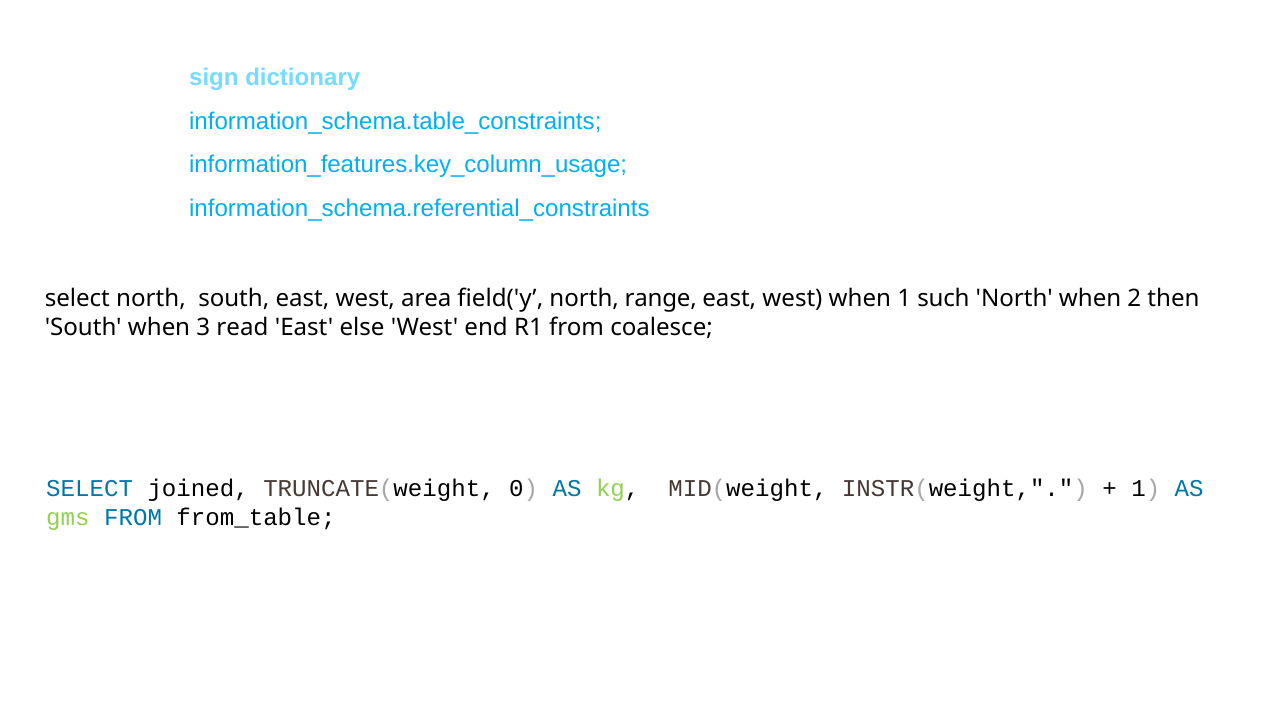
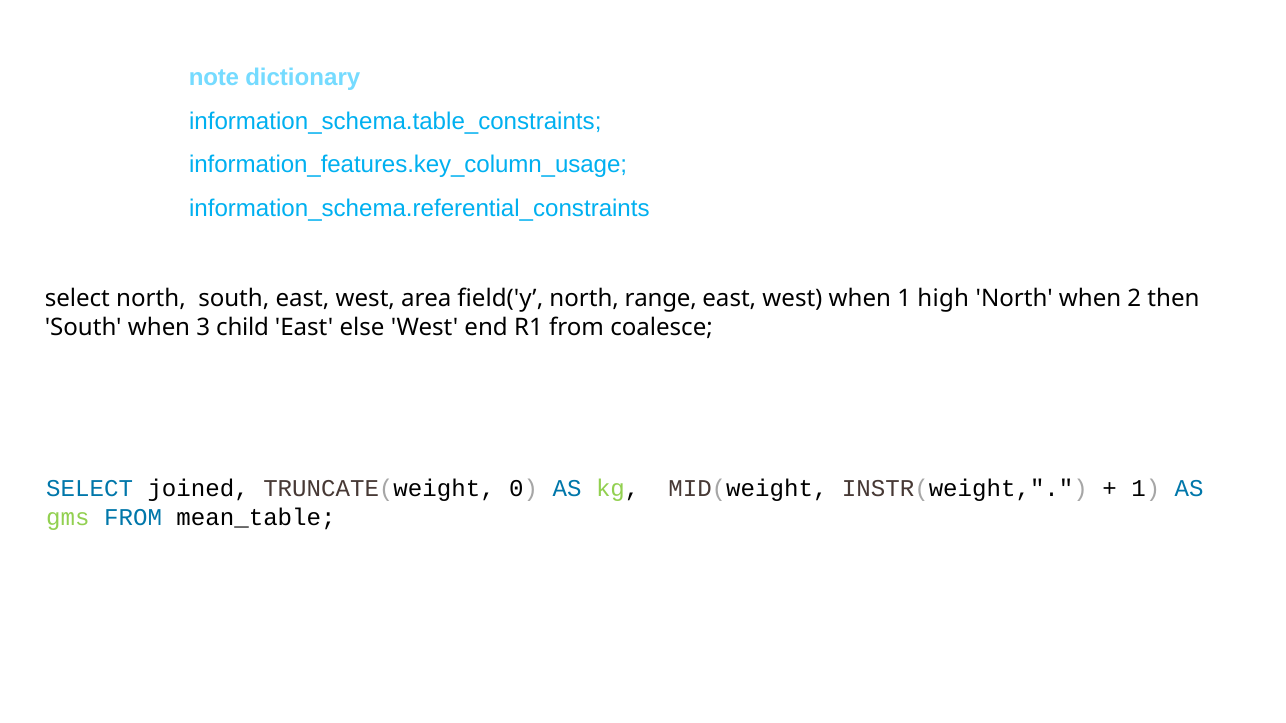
sign: sign -> note (214, 78)
such: such -> high (943, 299)
read: read -> child (243, 328)
from_table: from_table -> mean_table (256, 518)
